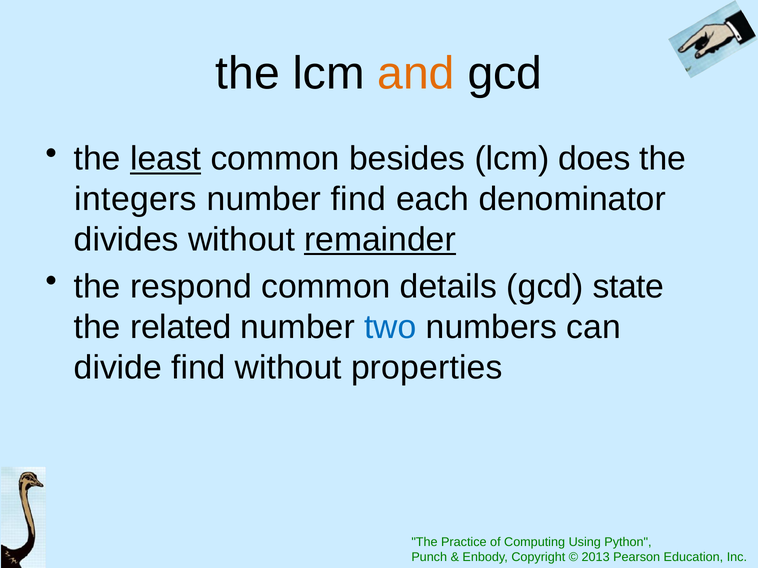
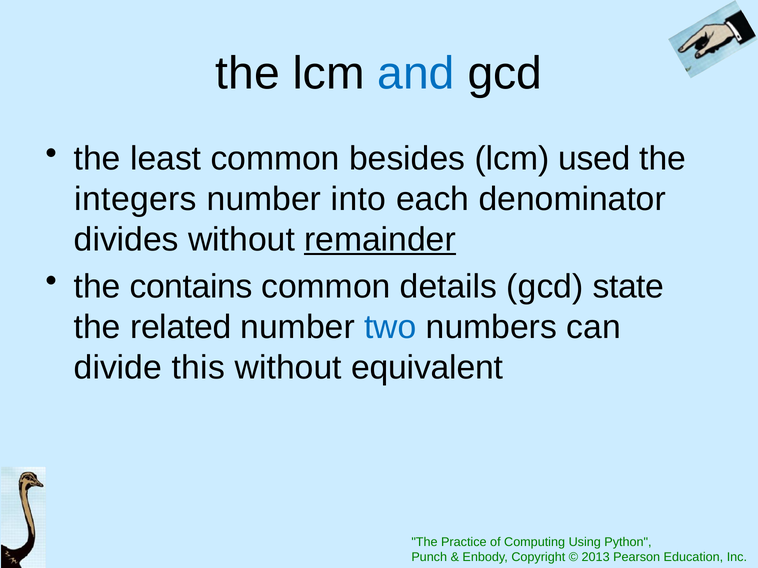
and colour: orange -> blue (416, 73)
least underline: present -> none (166, 159)
does: does -> used (595, 159)
number find: find -> into (358, 199)
respond: respond -> contains (191, 287)
divide find: find -> this (198, 368)
properties: properties -> equivalent (427, 368)
